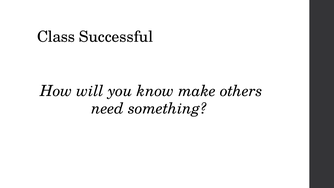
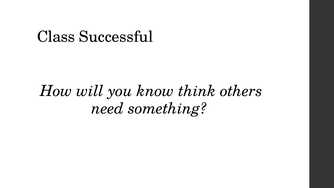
make: make -> think (197, 91)
